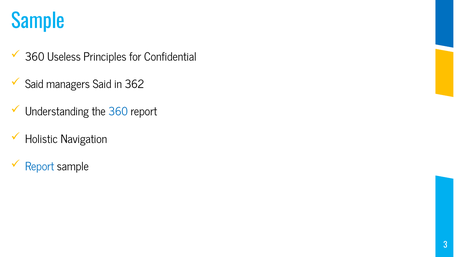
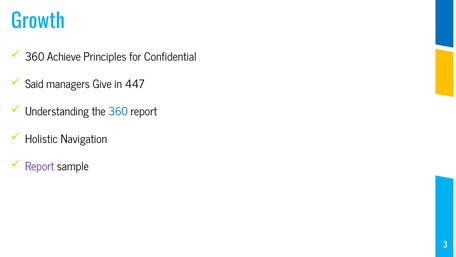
Sample: Sample -> Growth (38, 21)
Useless: Useless -> Achieve (64, 57)
managers Said: Said -> Give (102, 84)
362: 362 -> 447 (135, 84)
Report colour: blue -> purple (40, 166)
